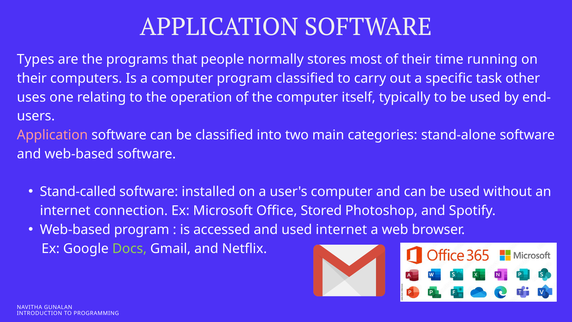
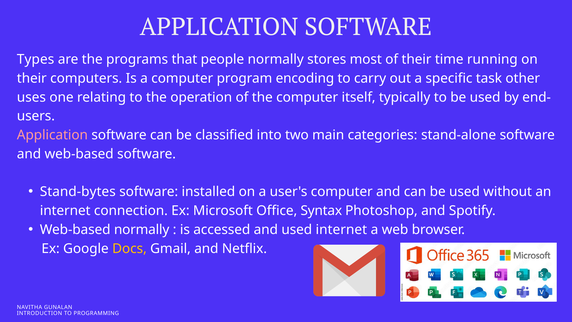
program classified: classified -> encoding (305, 78)
Stand-called: Stand-called -> Stand-bytes (78, 192)
Stored: Stored -> Syntax (321, 211)
Web-based program: program -> normally (142, 230)
Docs colour: light green -> yellow (129, 248)
